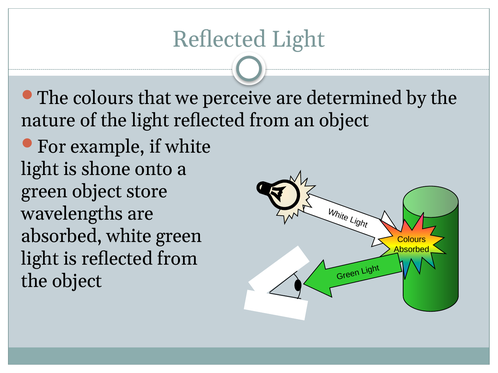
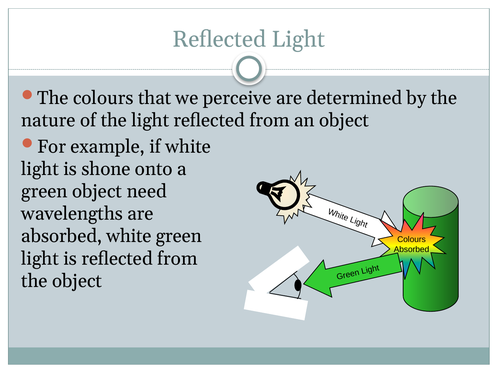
store: store -> need (147, 192)
